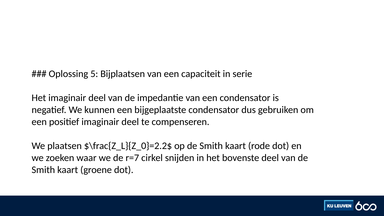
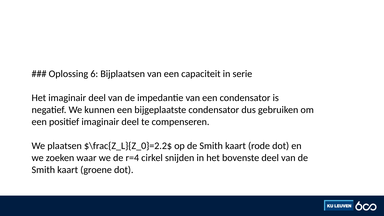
5: 5 -> 6 (94, 74)
r=7: r=7 -> r=4 (132, 158)
